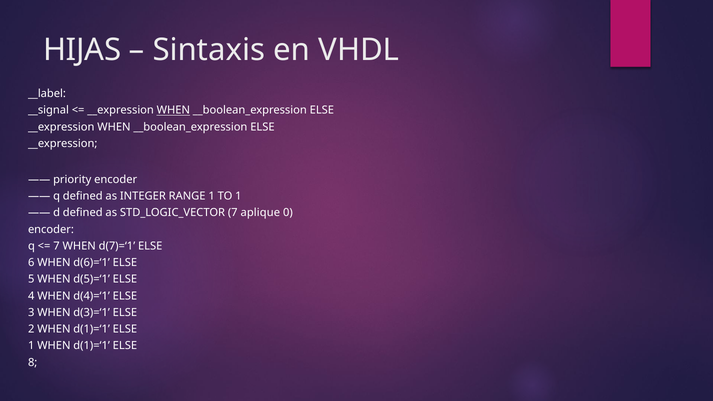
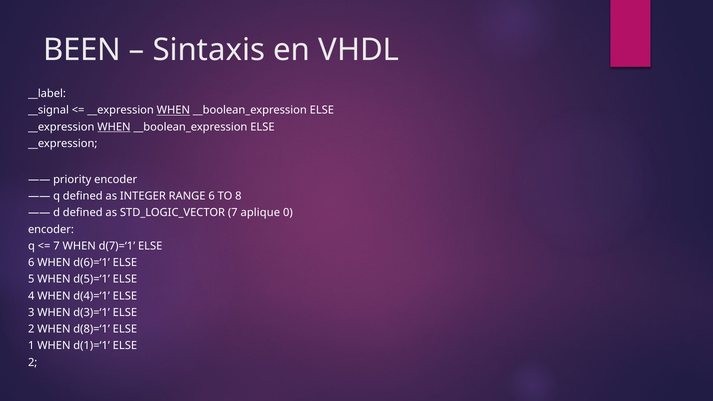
HIJAS: HIJAS -> BEEN (82, 50)
WHEN underline: none -> present (114, 127)
RANGE 1: 1 -> 6 (212, 196)
TO 1: 1 -> 8 (238, 196)
2 WHEN d(1)=‘1: d(1)=‘1 -> d(8)=‘1 (92, 329)
8: 8 -> 2 (33, 362)
